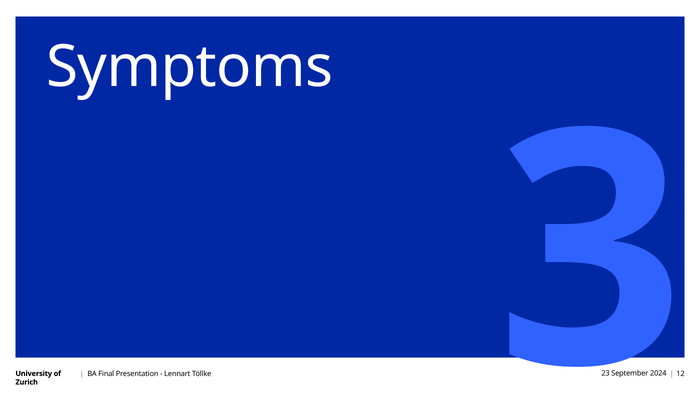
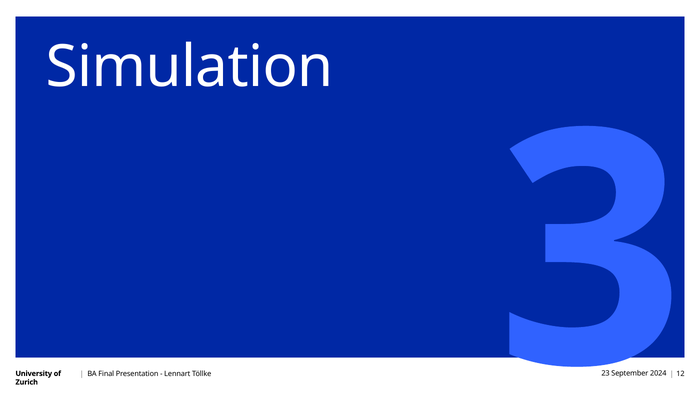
Symptoms: Symptoms -> Simulation (189, 67)
